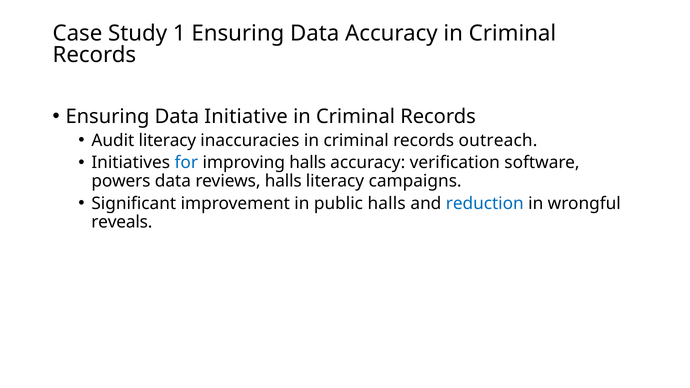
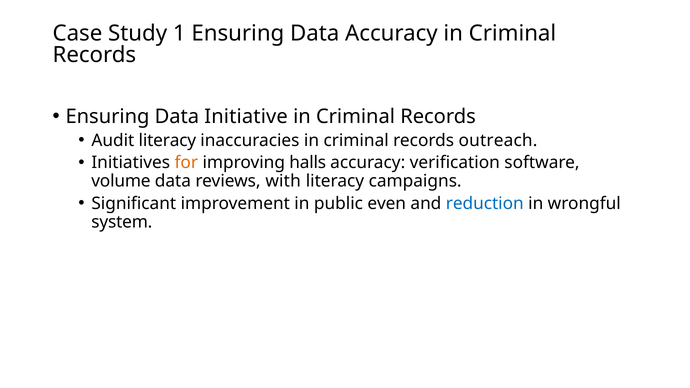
for colour: blue -> orange (186, 163)
powers: powers -> volume (121, 181)
reviews halls: halls -> with (283, 181)
public halls: halls -> even (387, 203)
reveals: reveals -> system (122, 222)
